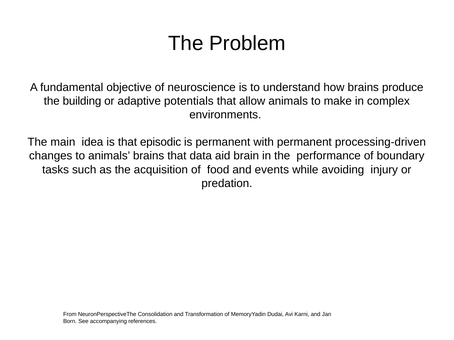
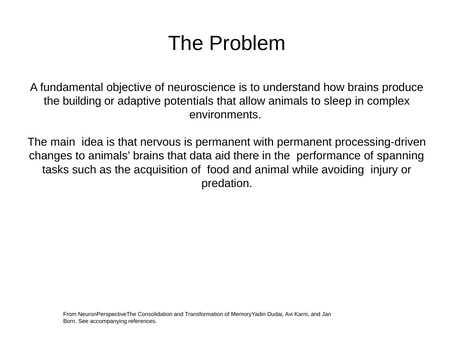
make: make -> sleep (338, 101)
episodic: episodic -> nervous (161, 142)
brain: brain -> there (246, 156)
boundary: boundary -> spanning (400, 156)
events: events -> animal (272, 170)
